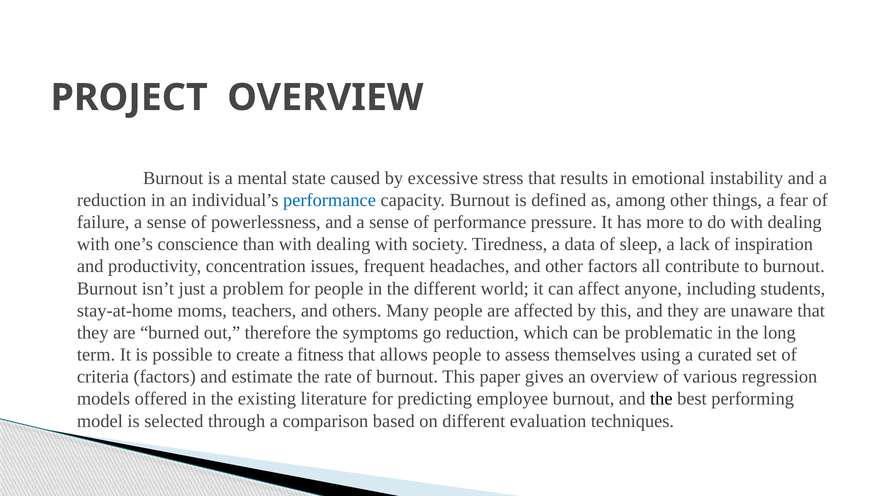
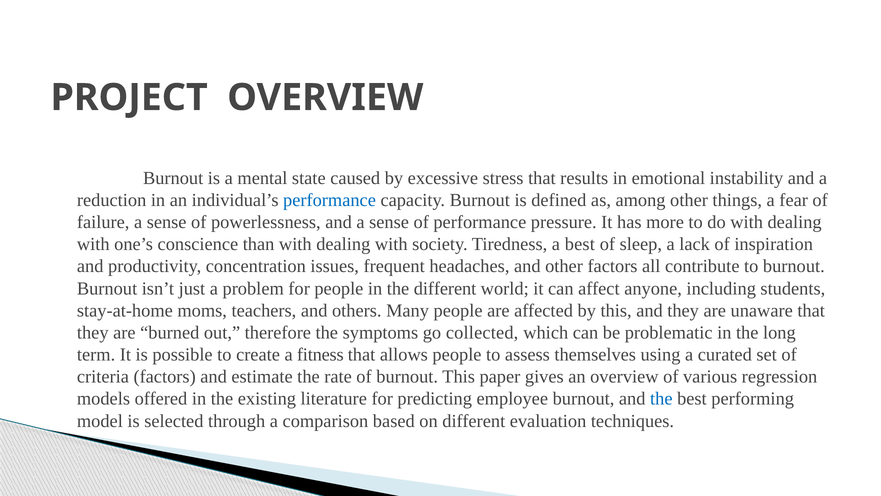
a data: data -> best (580, 244)
go reduction: reduction -> collected (482, 332)
the colour: black -> blue (661, 399)
